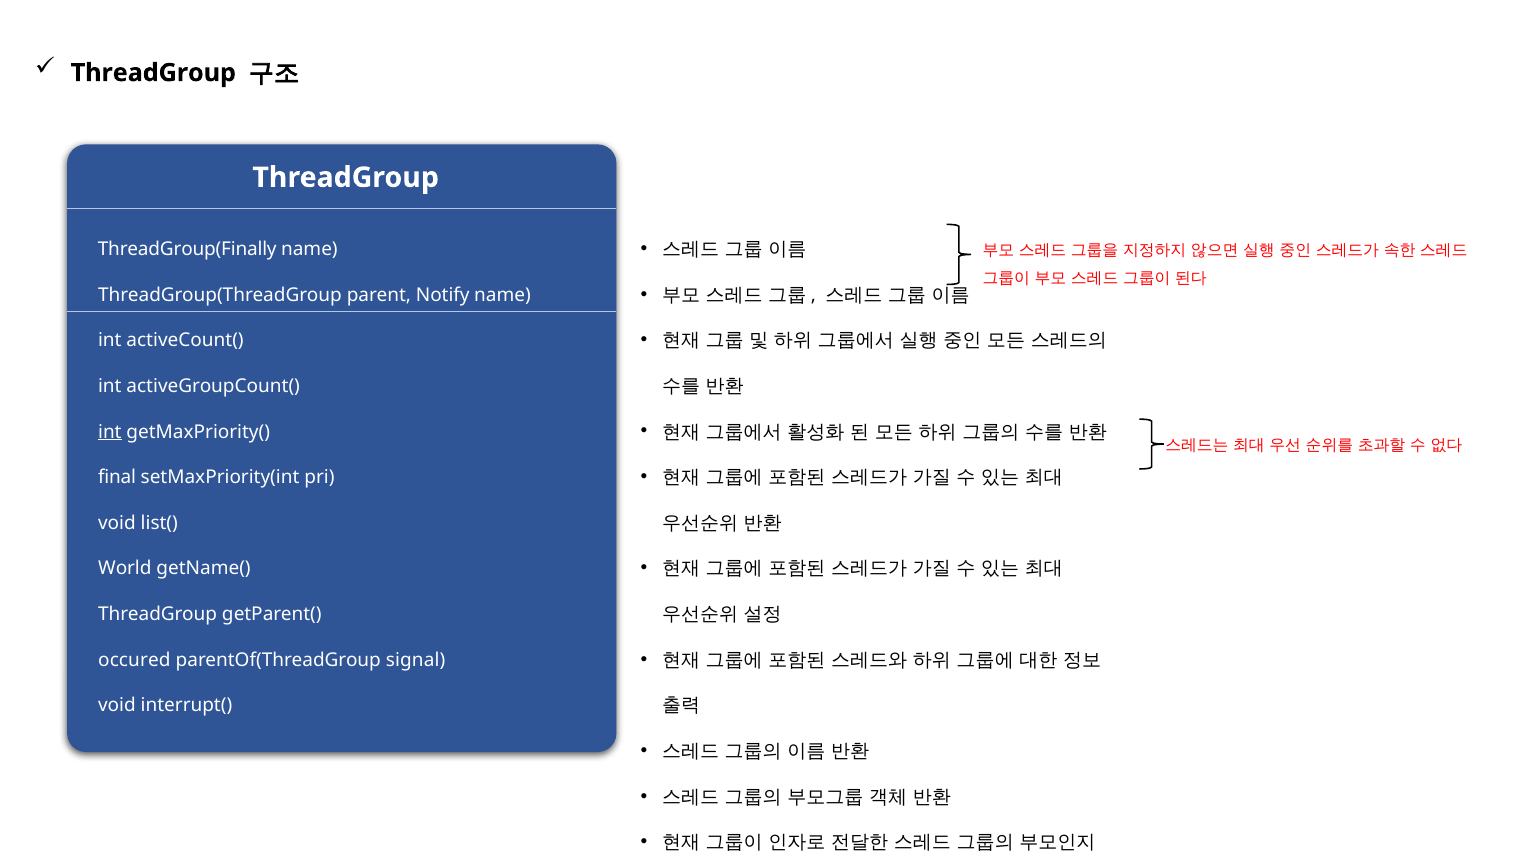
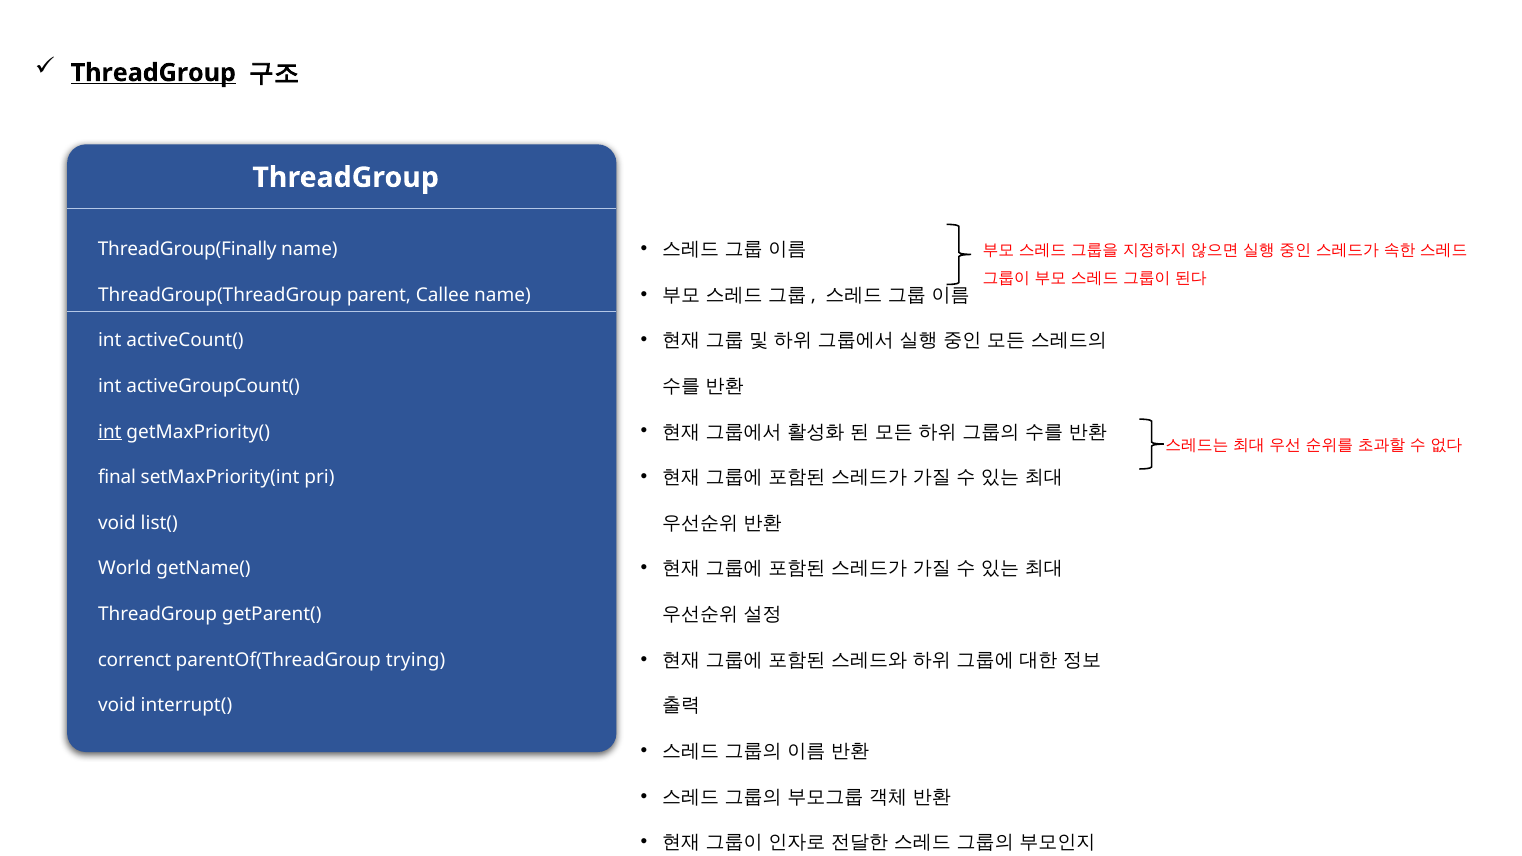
ThreadGroup underline: none -> present (153, 73)
Notify: Notify -> Callee (443, 295)
occured: occured -> correnct (135, 660)
signal: signal -> trying (416, 660)
